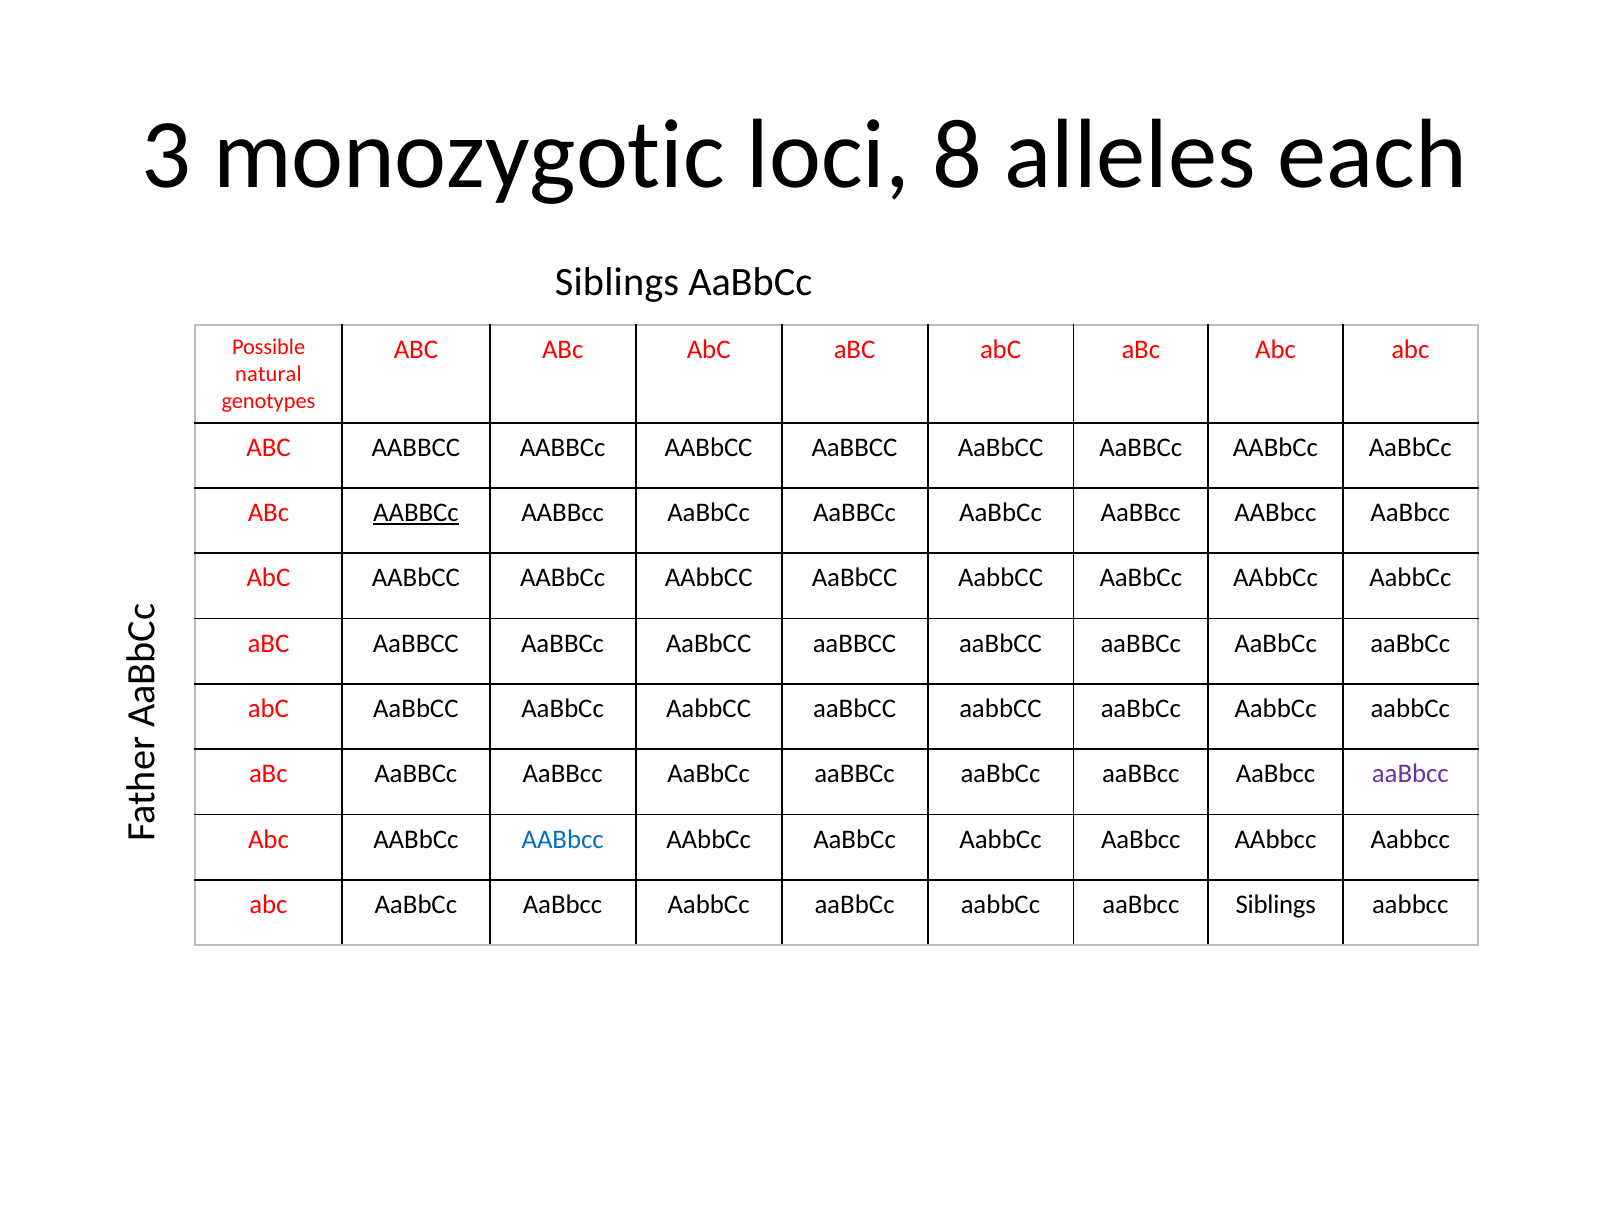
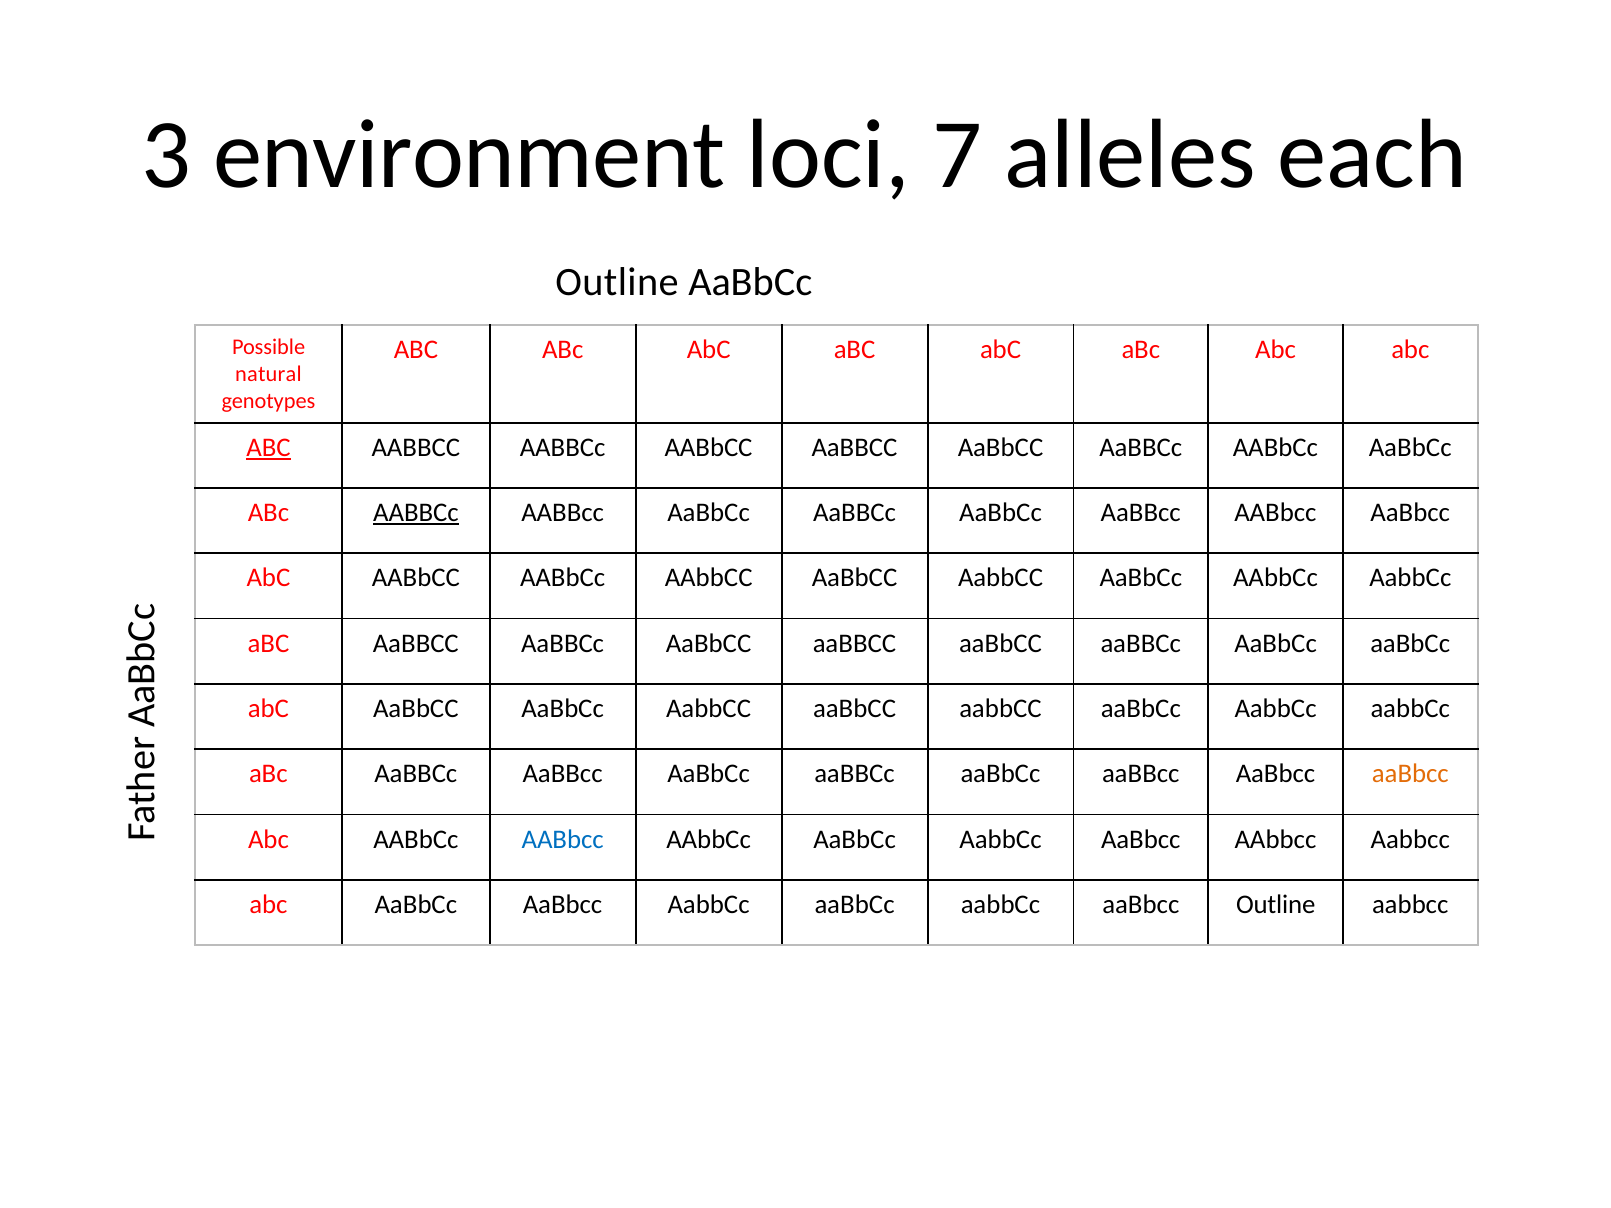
monozygotic: monozygotic -> environment (469, 155)
8: 8 -> 7 (957, 155)
Siblings: Siblings -> Outline (617, 282)
ABC underline: none -> present (269, 447)
aaBbcc colour: purple -> orange (1410, 774)
aabbCc aaBbcc Siblings: Siblings -> Outline (1276, 905)
